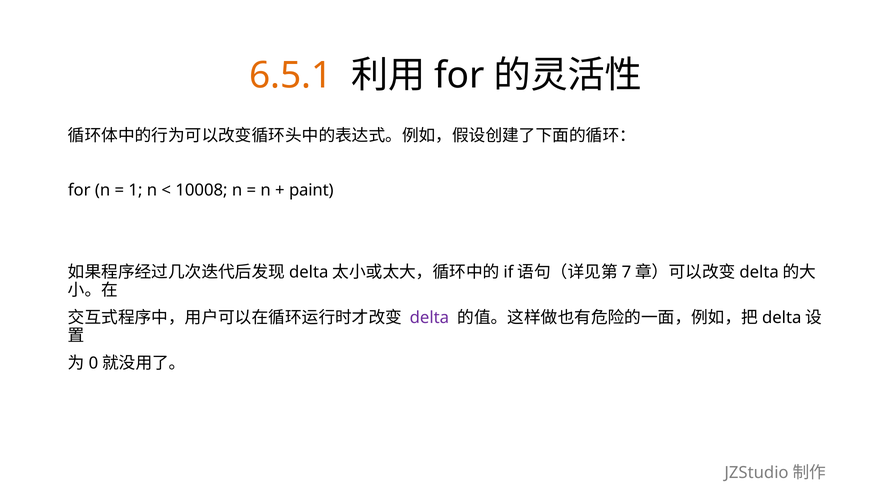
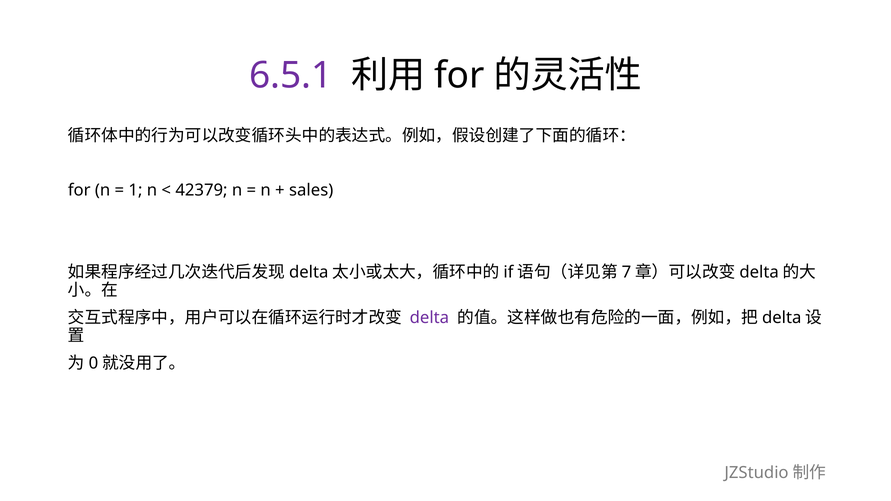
6.5.1 colour: orange -> purple (291, 75)
10008: 10008 -> 42379 (201, 190)
paint: paint -> sales (311, 190)
